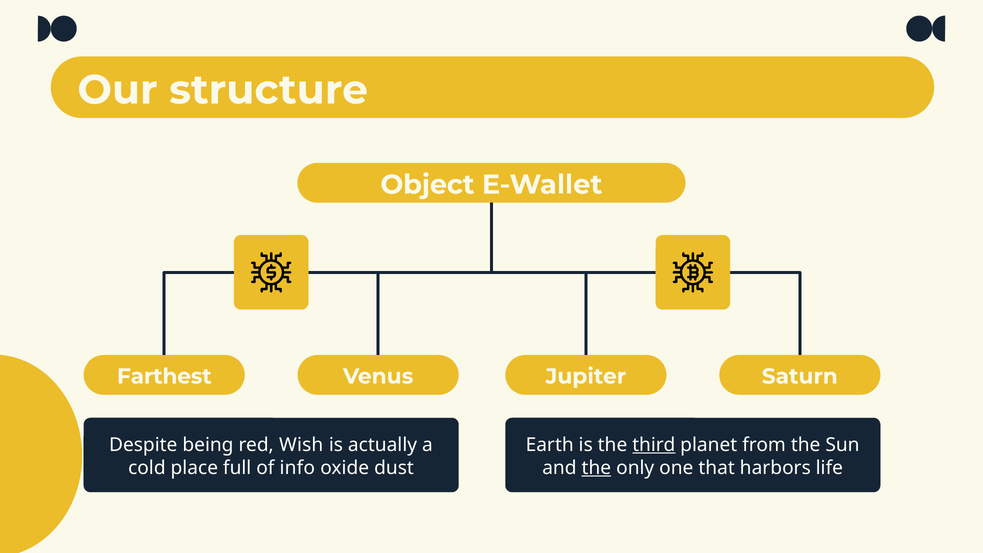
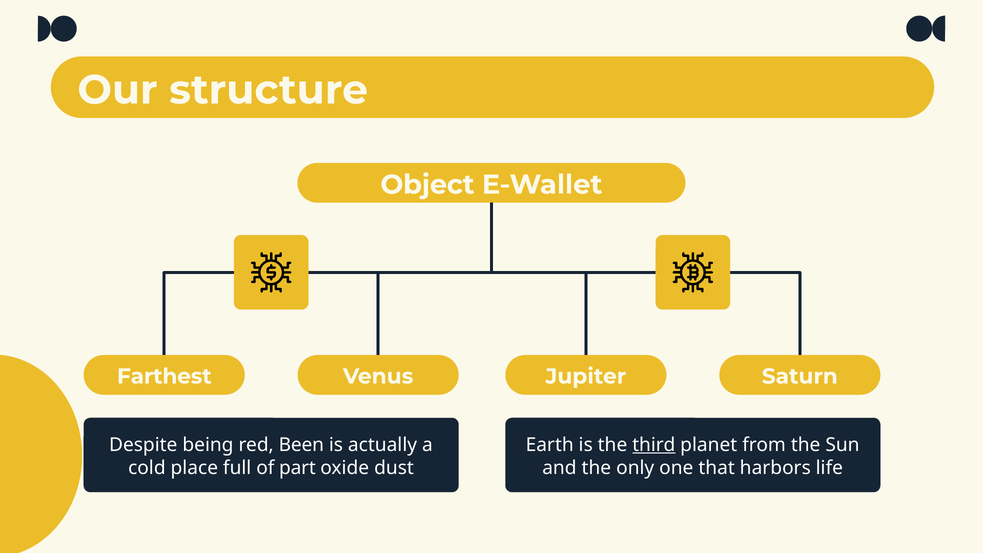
Wish: Wish -> Been (301, 445)
info: info -> part (297, 468)
the underline: present -> none (596, 468)
